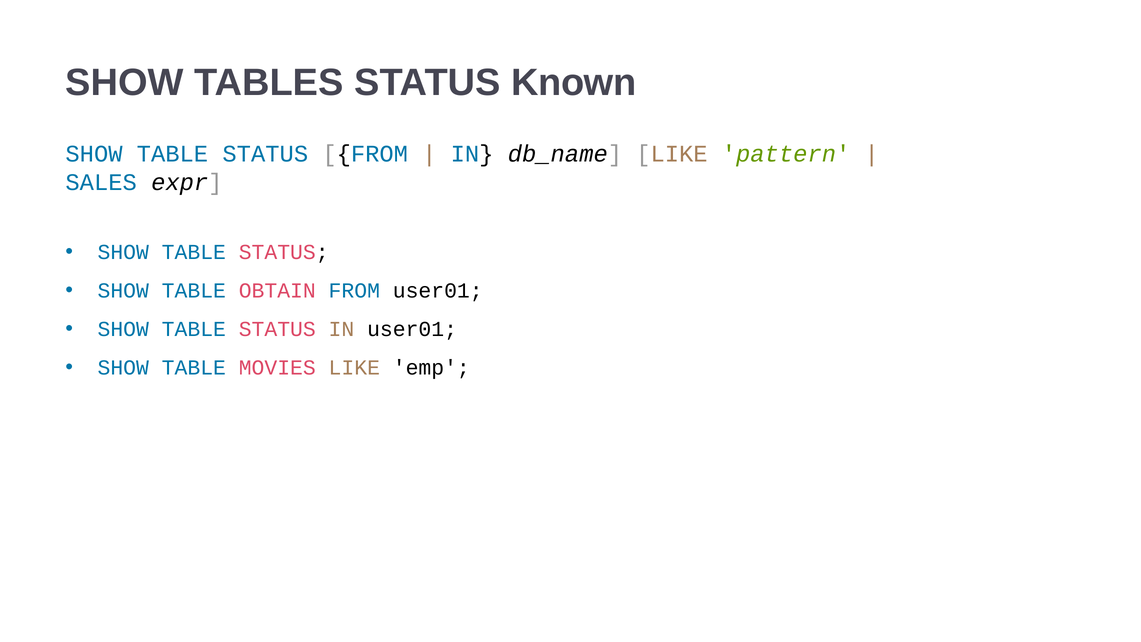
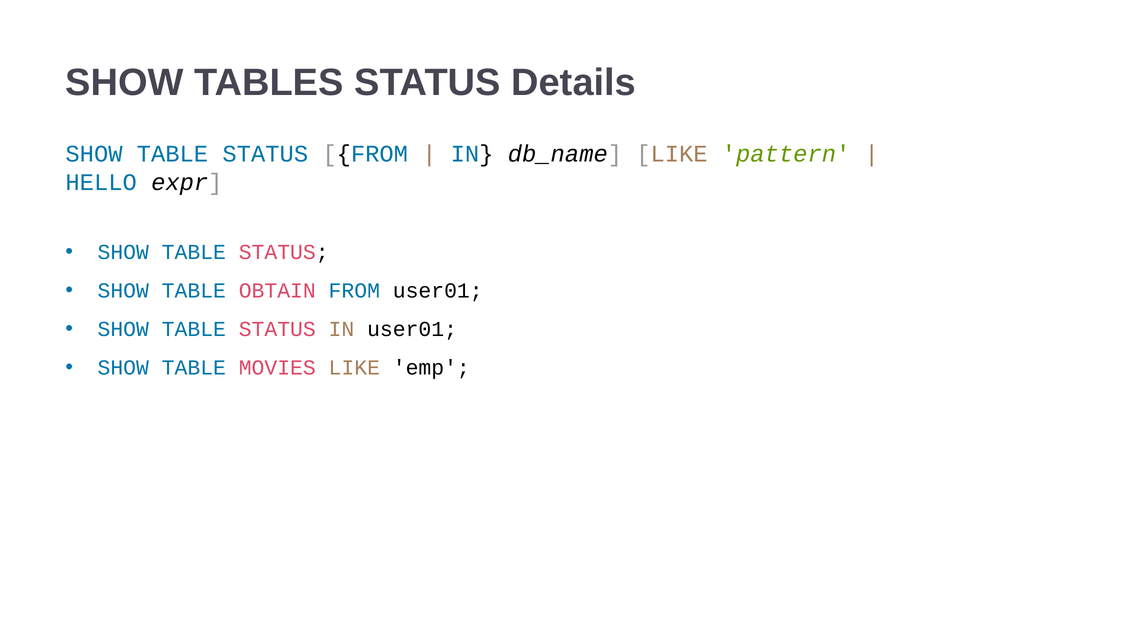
Known: Known -> Details (574, 83)
SALES: SALES -> HELLO (101, 182)
